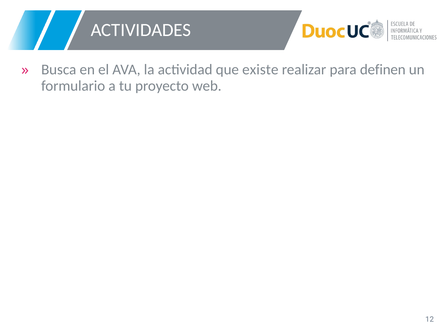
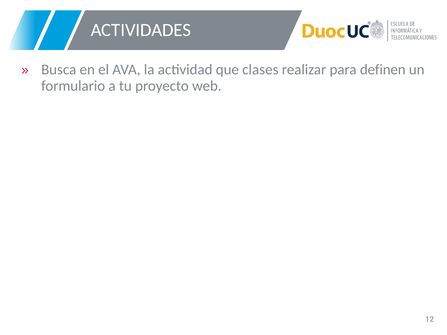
existe: existe -> clases (260, 70)
